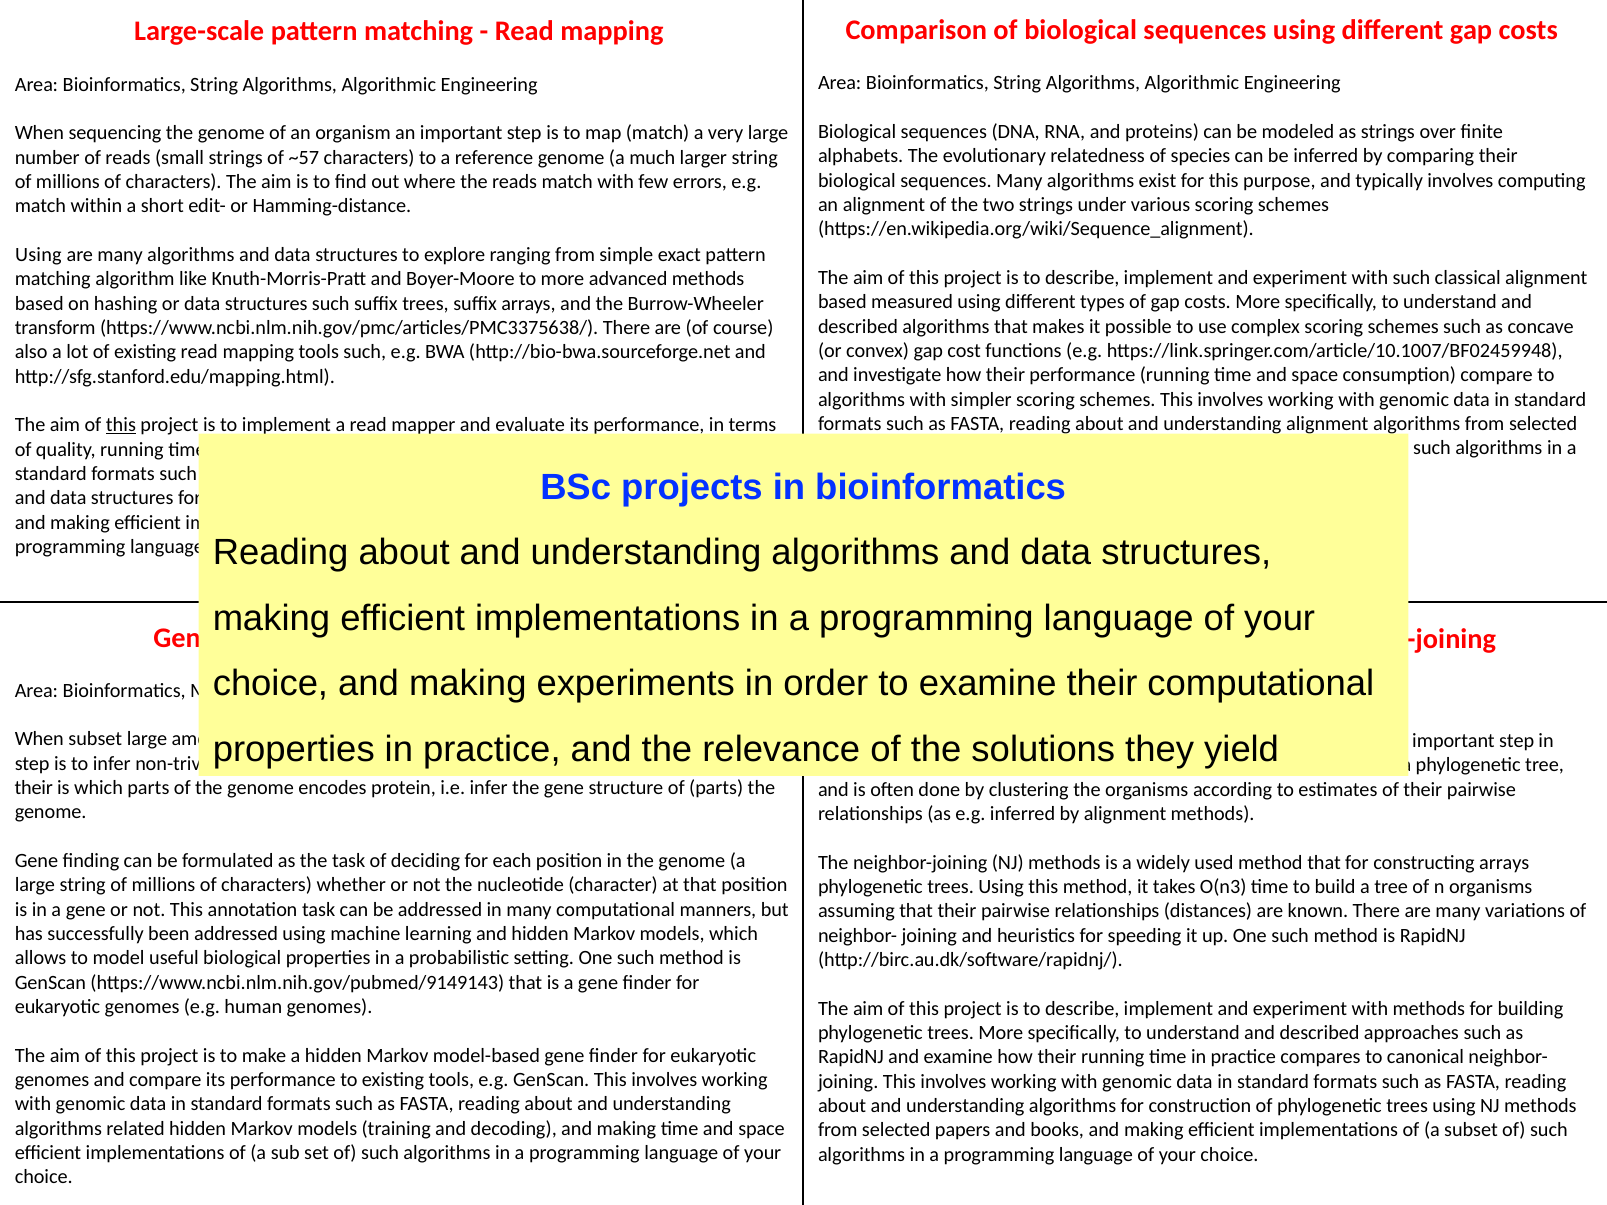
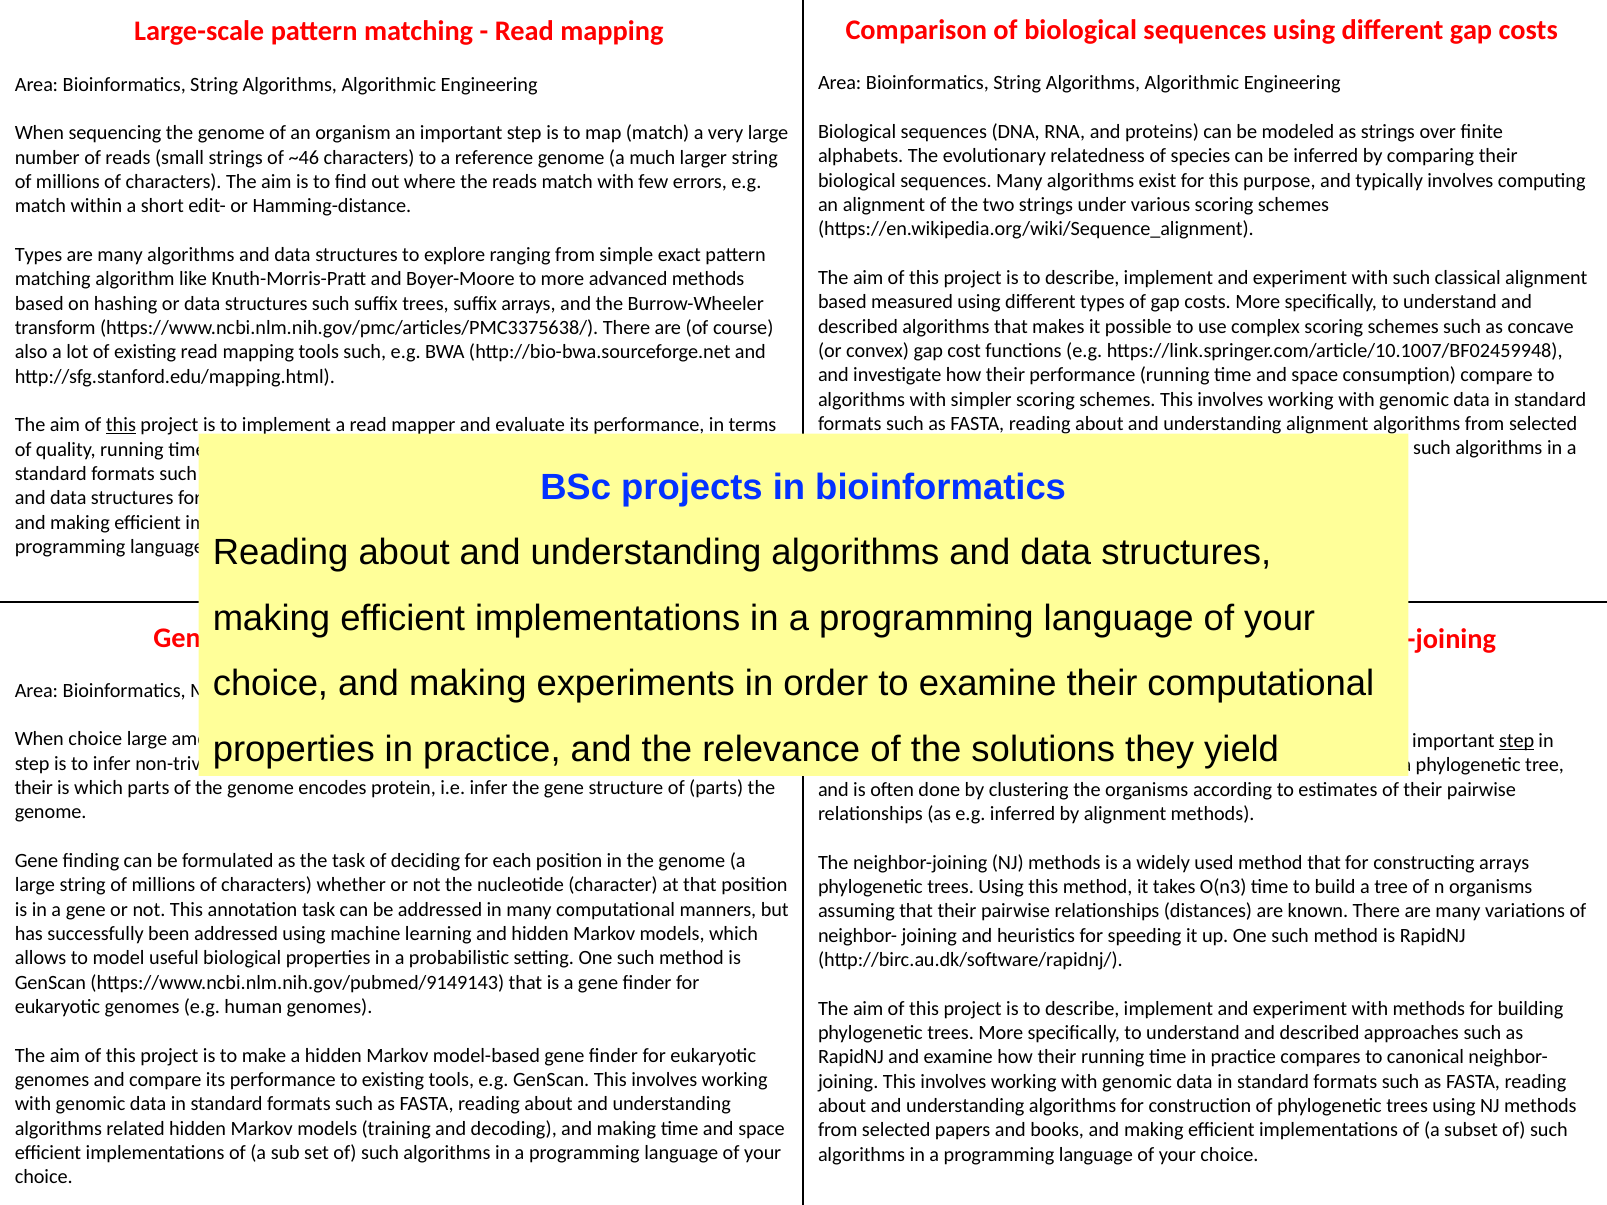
~57: ~57 -> ~46 (304, 157)
Using: Using -> Types (39, 255)
When subset: subset -> choice (95, 739)
step underline: none -> present (1517, 741)
